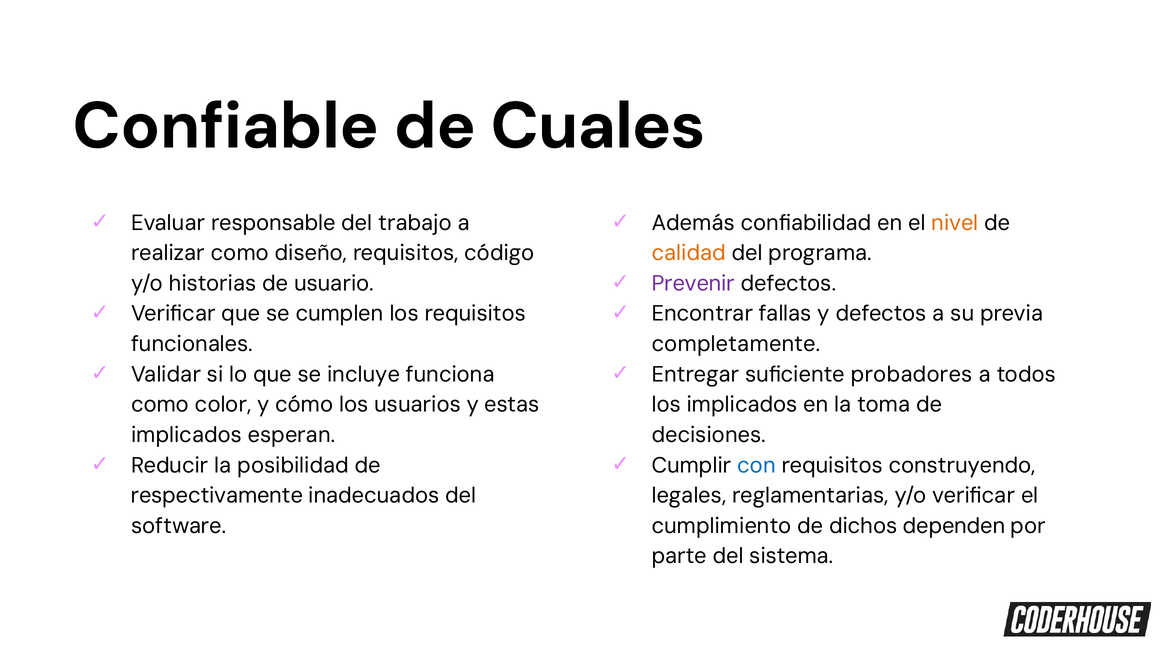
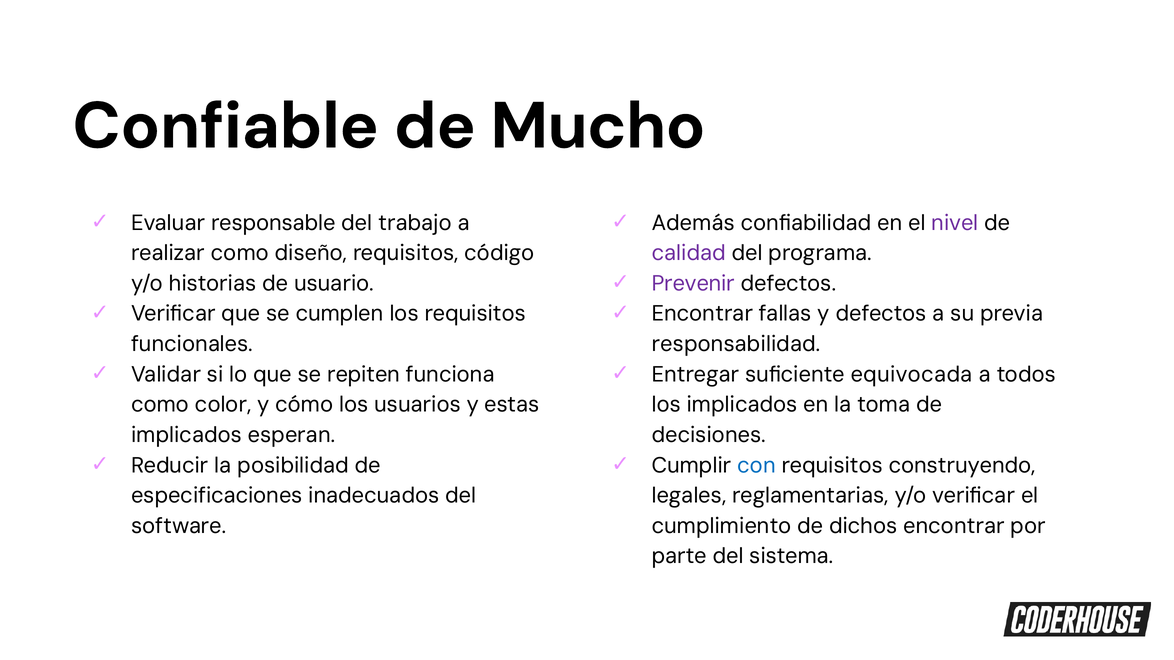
Cuales: Cuales -> Mucho (598, 126)
nivel colour: orange -> purple (955, 223)
calidad colour: orange -> purple (689, 253)
completamente: completamente -> responsabilidad (736, 344)
incluye: incluye -> repiten (364, 375)
probadores: probadores -> equivocada (912, 375)
respectivamente: respectivamente -> especificaciones (217, 496)
dichos dependen: dependen -> encontrar (954, 526)
